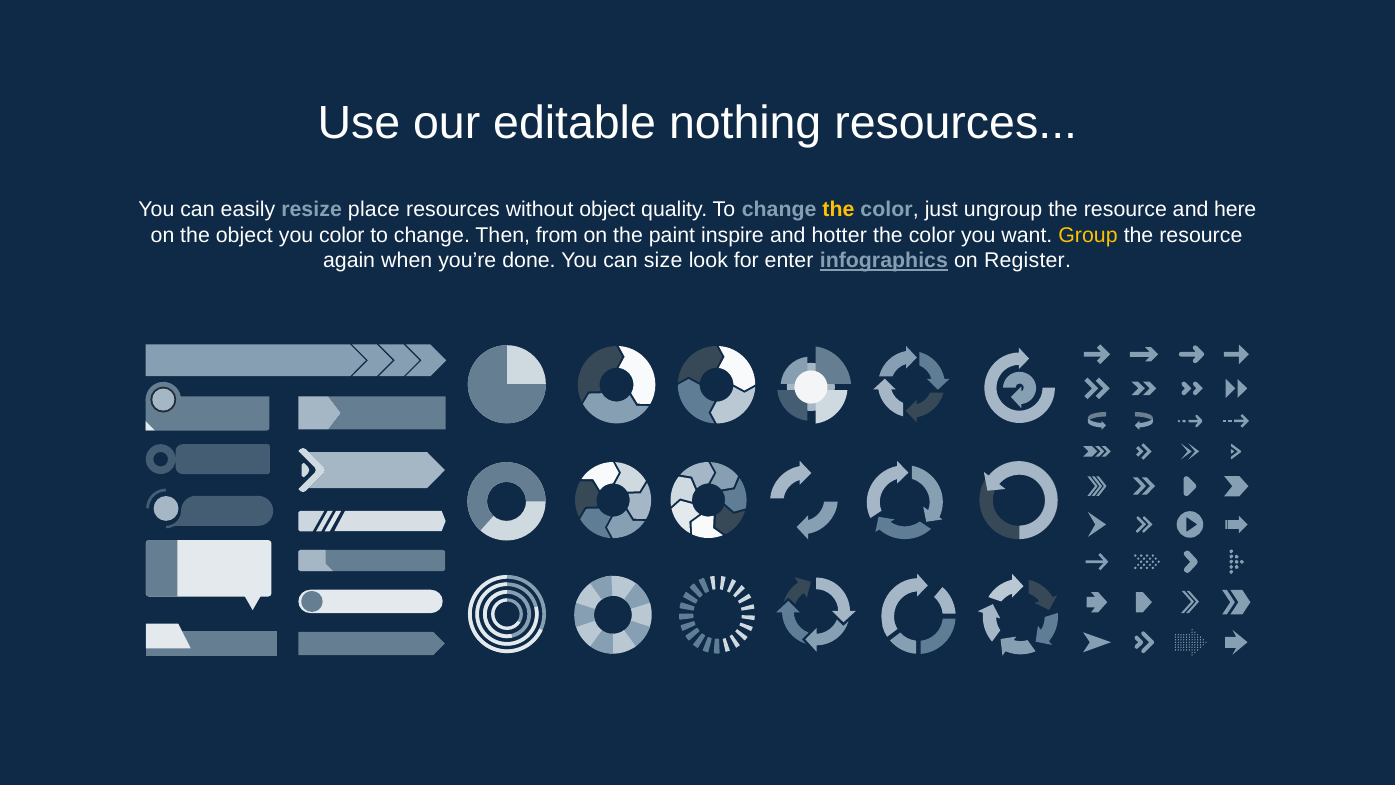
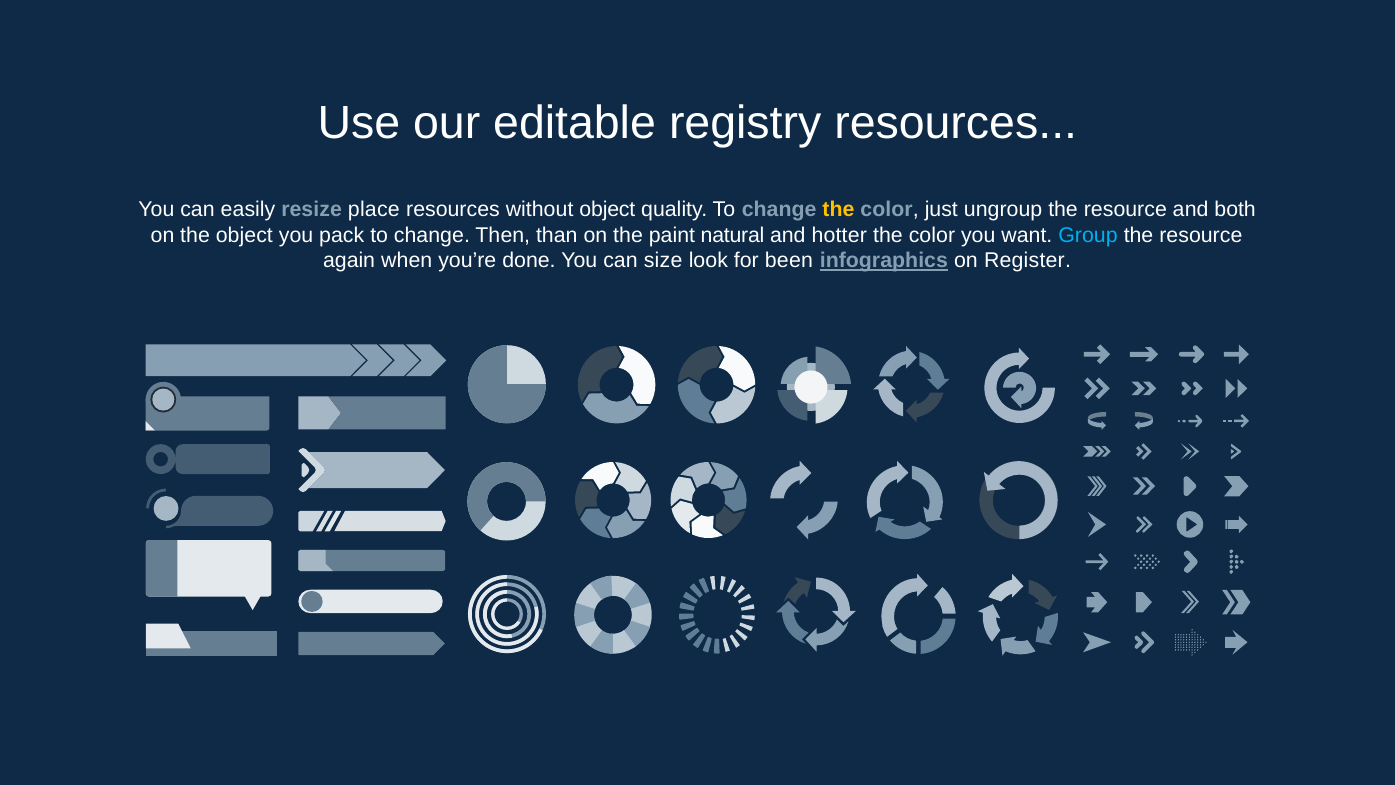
nothing: nothing -> registry (745, 123)
here: here -> both (1235, 209)
you color: color -> pack (342, 235)
from: from -> than (557, 235)
inspire: inspire -> natural (733, 235)
Group colour: yellow -> light blue (1088, 235)
enter: enter -> been (789, 261)
